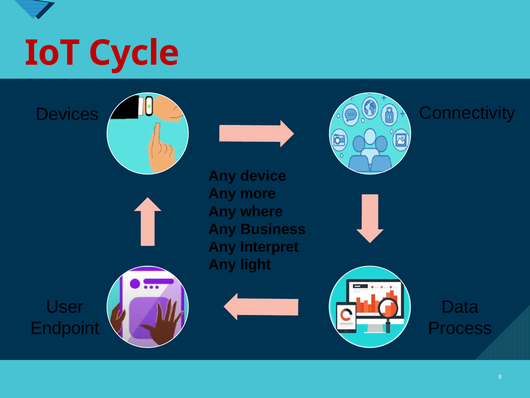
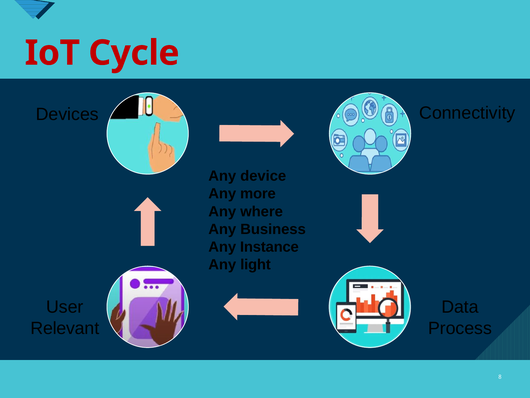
Interpret: Interpret -> Instance (269, 247)
Endpoint: Endpoint -> Relevant (65, 328)
